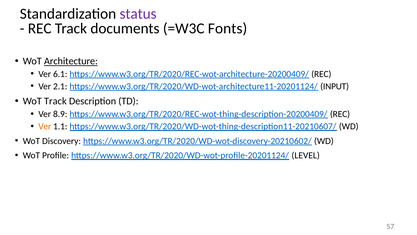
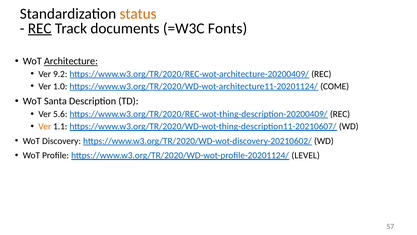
status colour: purple -> orange (138, 14)
REC underline: none -> present (40, 28)
6.1: 6.1 -> 9.2 (60, 74)
2.1: 2.1 -> 1.0 (60, 86)
INPUT: INPUT -> COME (335, 86)
WoT Track: Track -> Santa (55, 101)
8.9: 8.9 -> 5.6 (60, 114)
